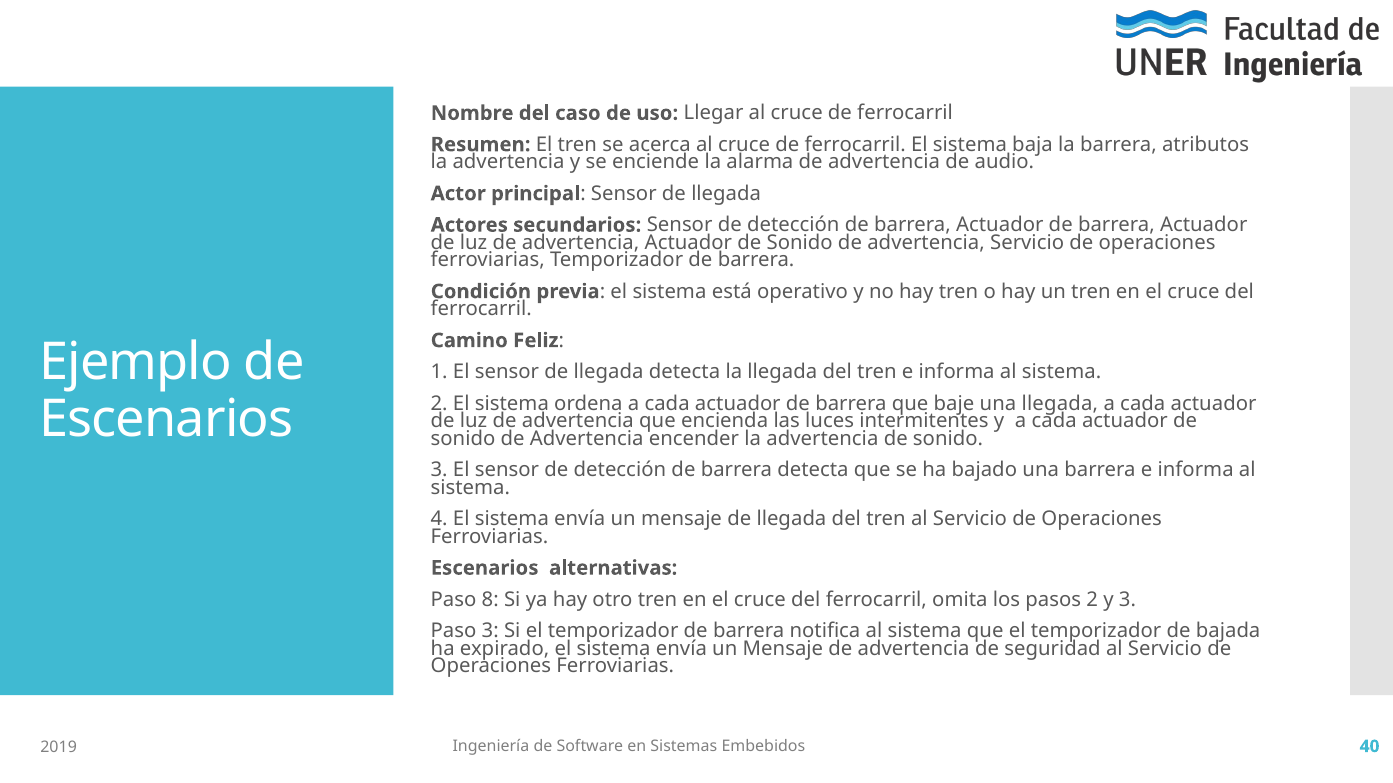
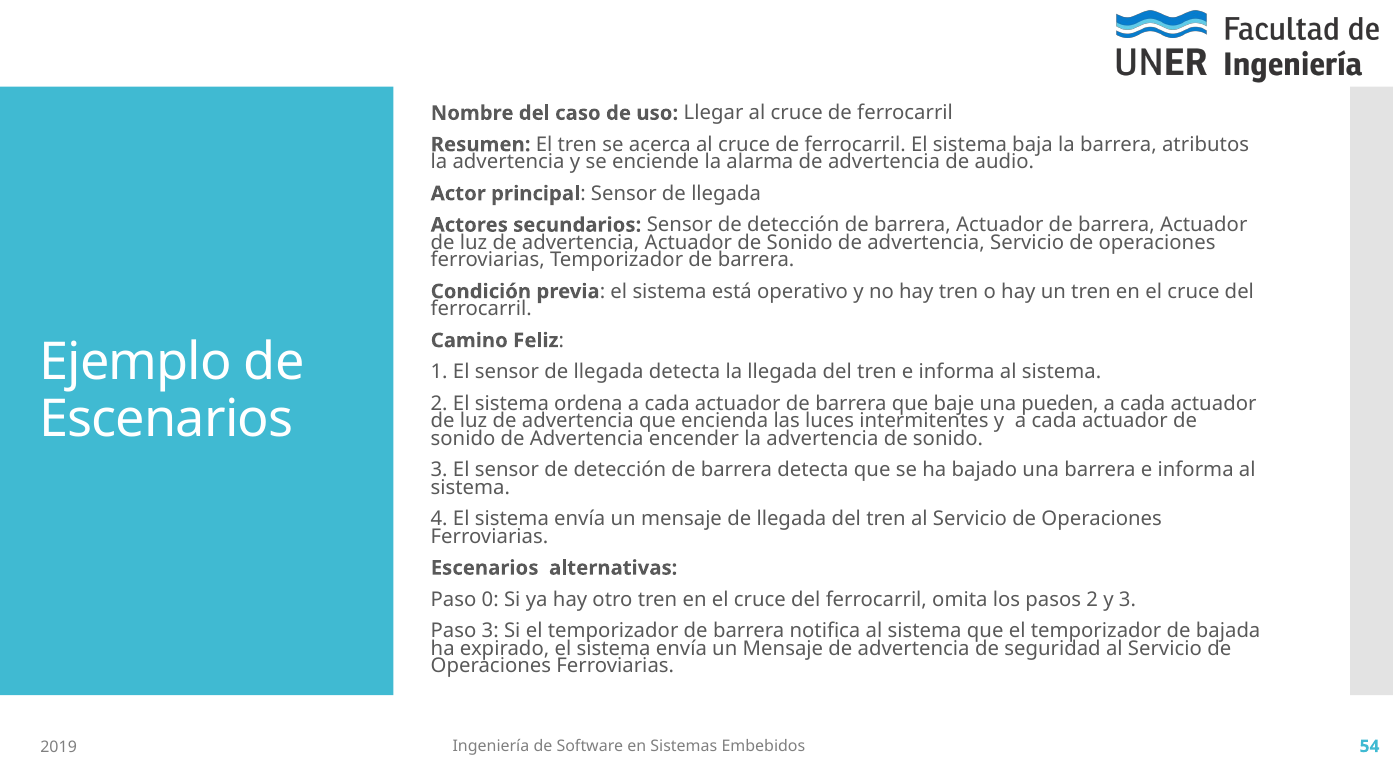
una llegada: llegada -> pueden (1060, 404)
8: 8 -> 0 (490, 600)
40: 40 -> 54 (1370, 747)
